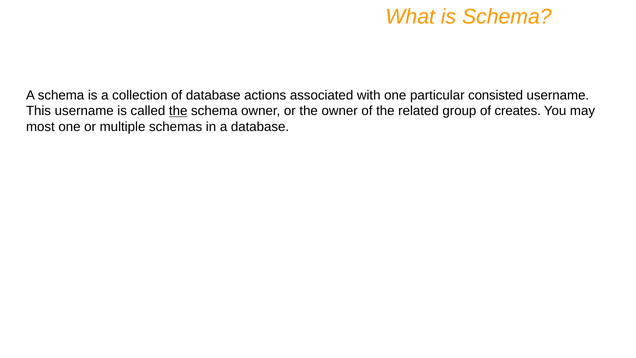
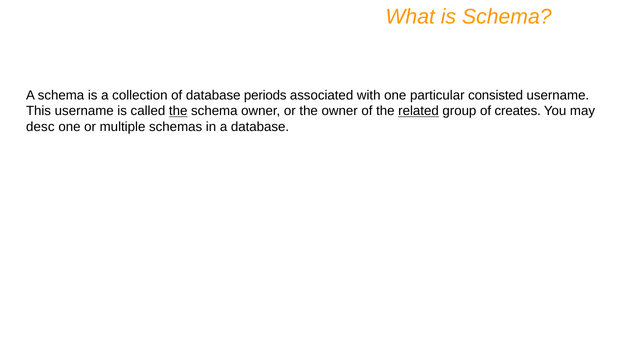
actions: actions -> periods (265, 95)
related underline: none -> present (418, 111)
most: most -> desc (40, 127)
